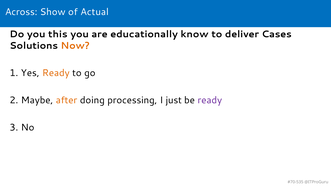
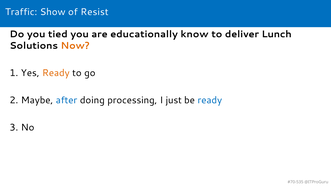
Across: Across -> Traffic (21, 12)
Actual: Actual -> Resist (95, 12)
this: this -> tied (58, 34)
Cases: Cases -> Lunch (277, 34)
after colour: orange -> blue (67, 100)
ready colour: purple -> blue (210, 100)
